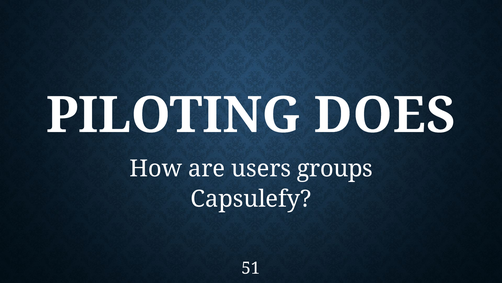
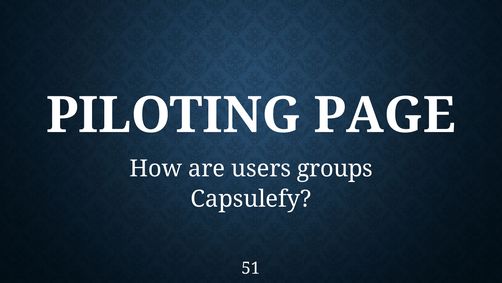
DOES: DOES -> PAGE (385, 115)
